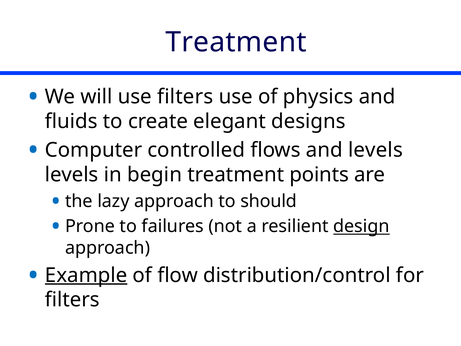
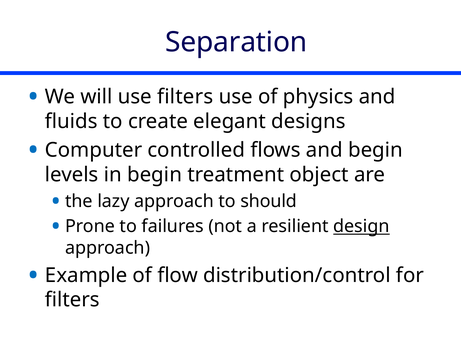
Treatment: Treatment -> Separation (236, 42)
and levels: levels -> begin (375, 150)
points: points -> object (319, 175)
Example underline: present -> none (86, 275)
